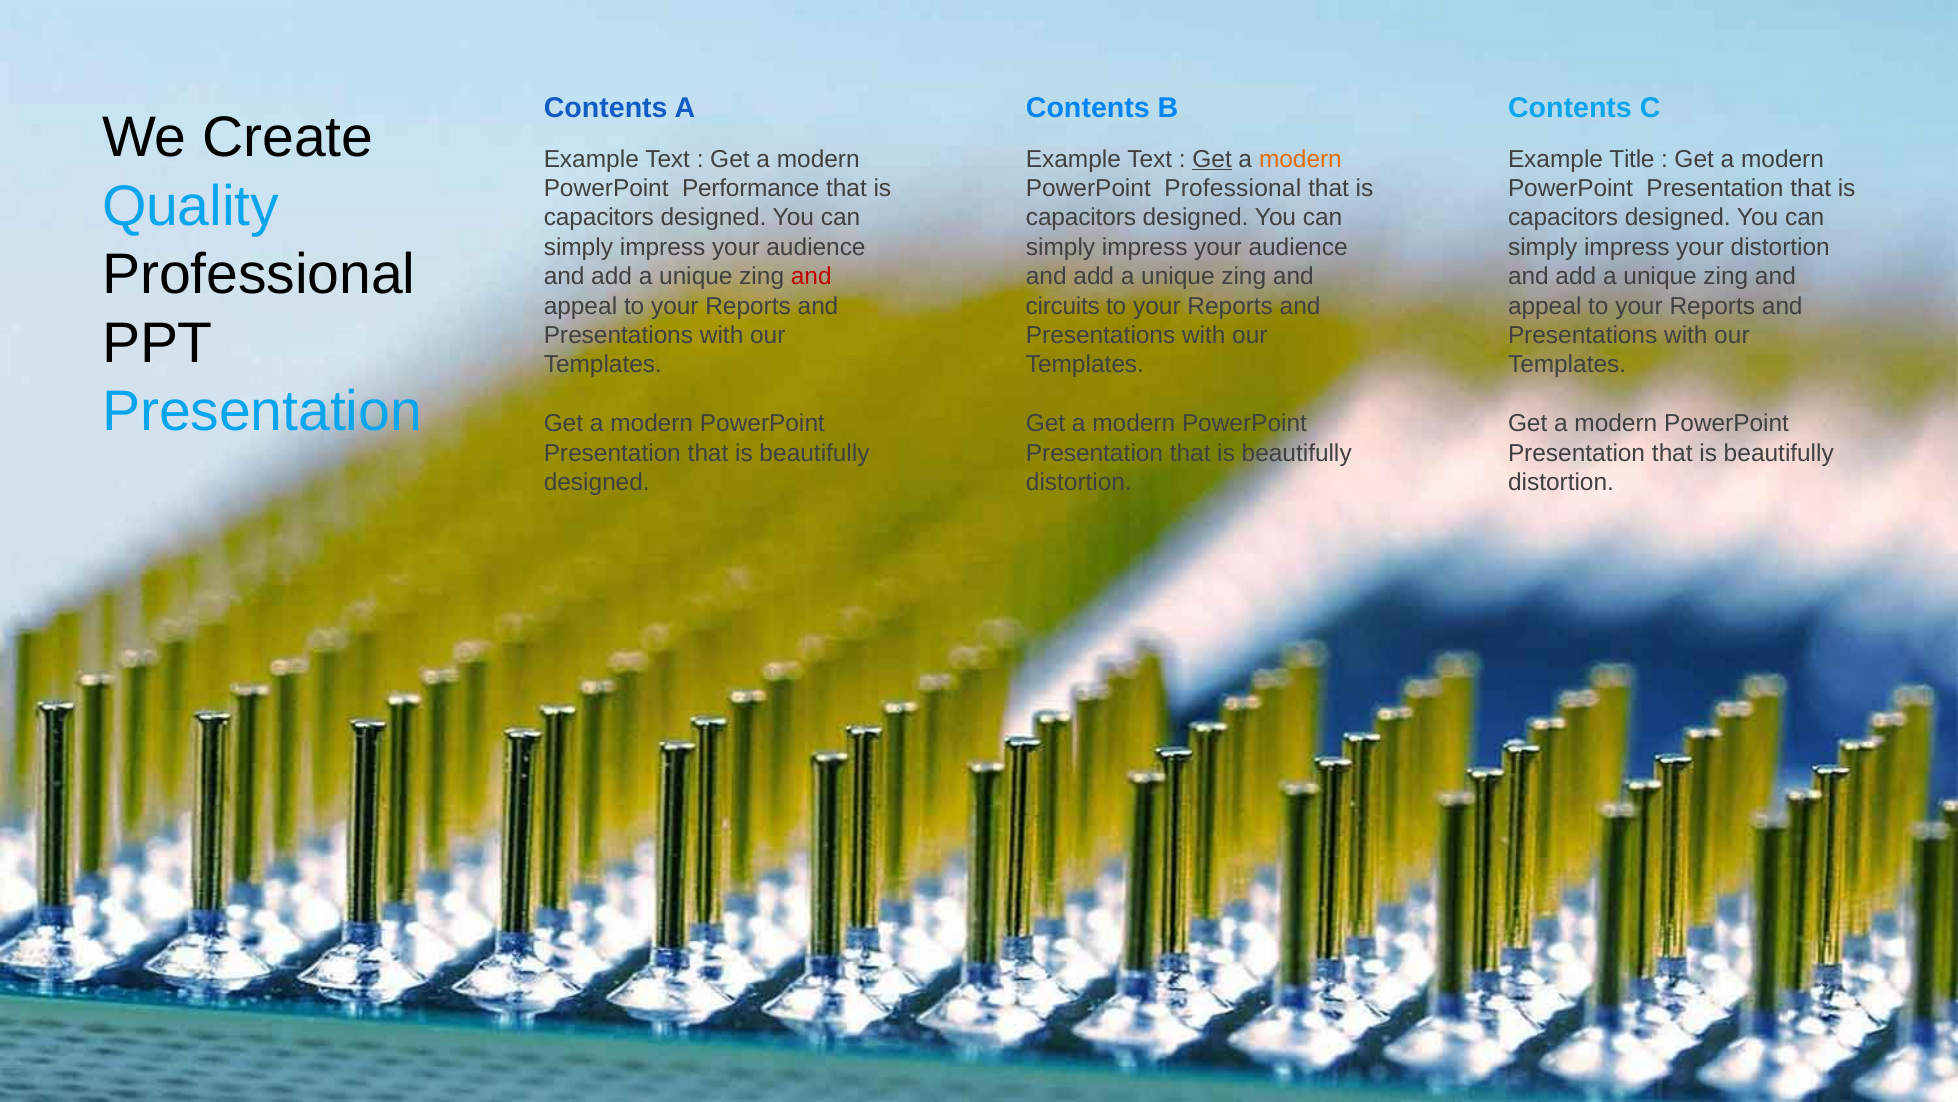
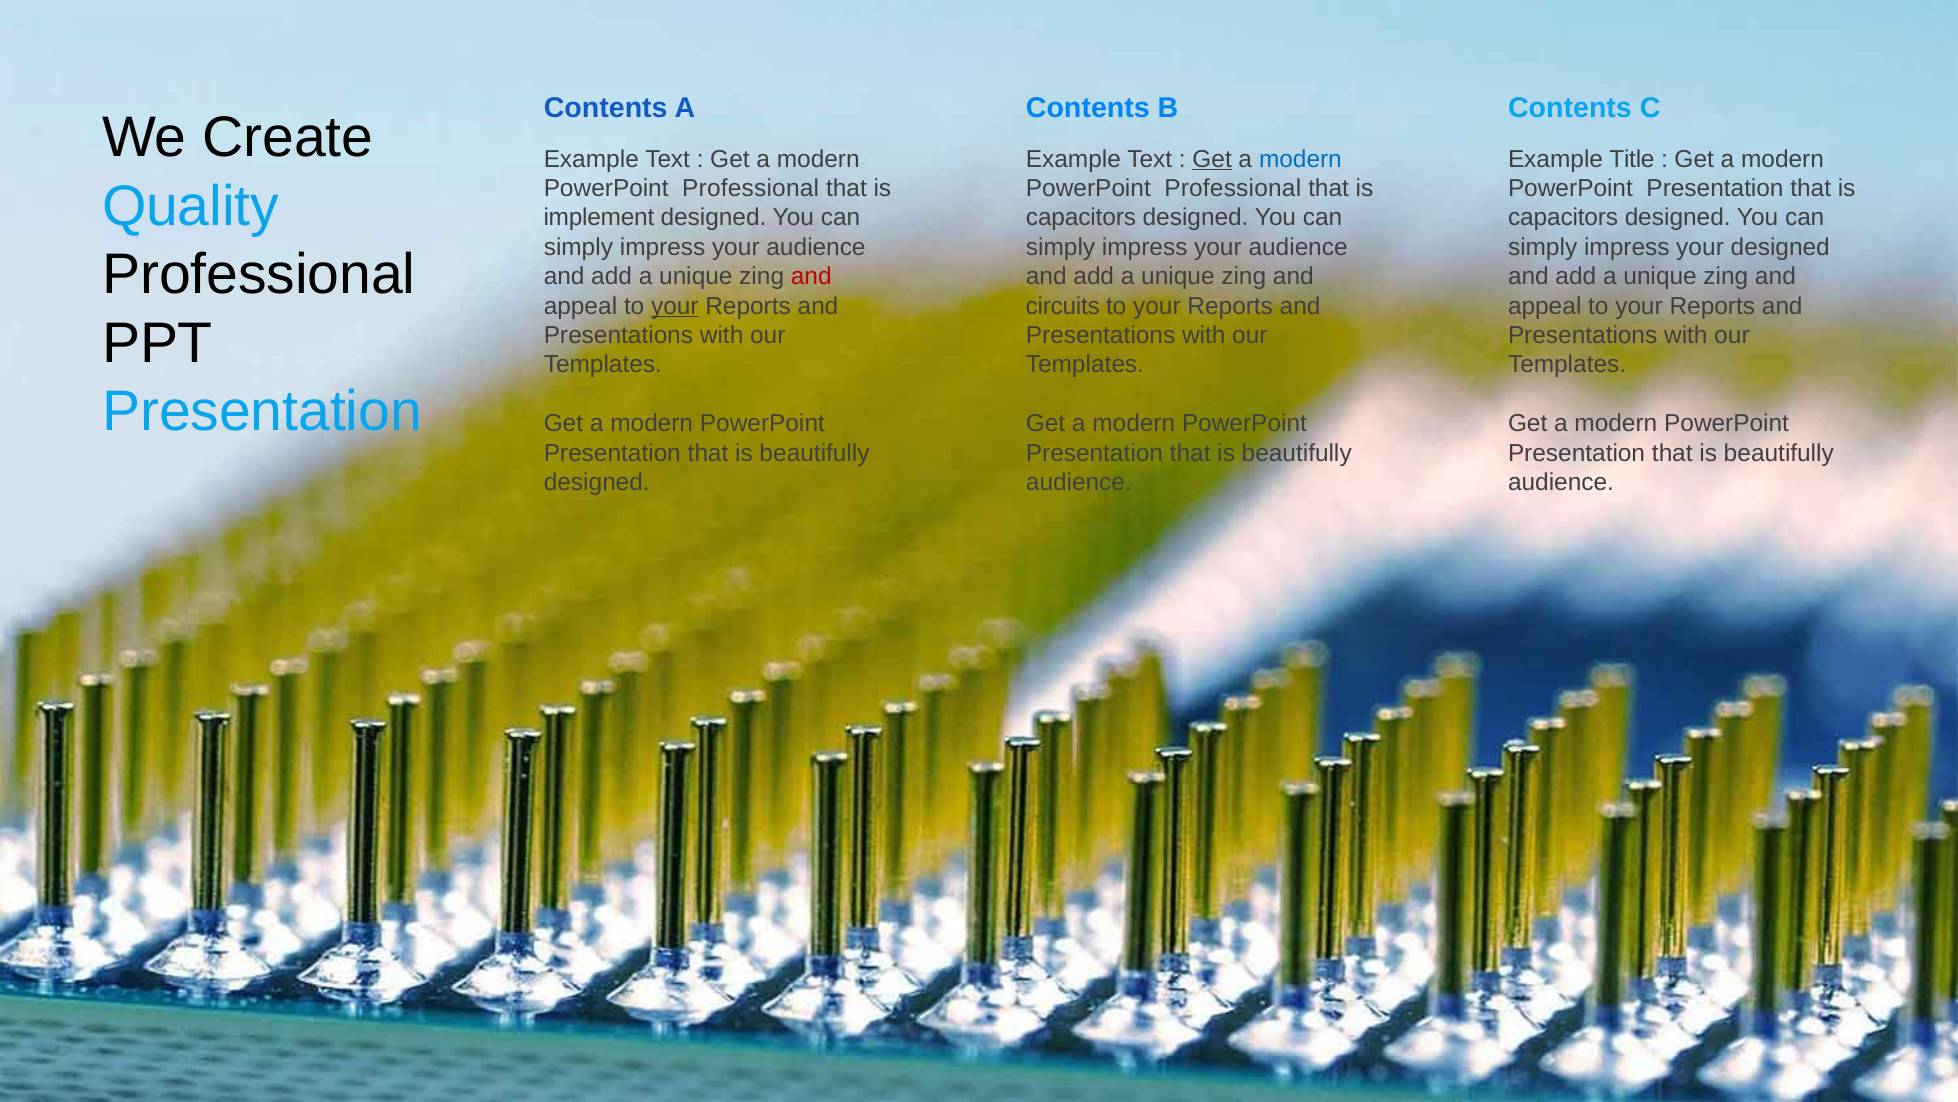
modern colour: orange -> blue (1300, 159)
Performance: Performance -> Professional (751, 188)
capacitors: capacitors -> implement (599, 218)
your distortion: distortion -> designed (1780, 247)
your underline: none -> present (675, 306)
distortion: distortion -> audience (1079, 482)
distortion: distortion -> audience (1561, 482)
